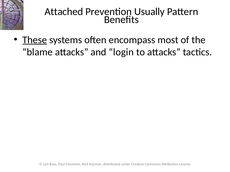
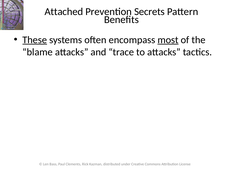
Usually: Usually -> Secrets (149, 12)
most underline: none -> present (168, 40)
login: login -> trace (121, 52)
